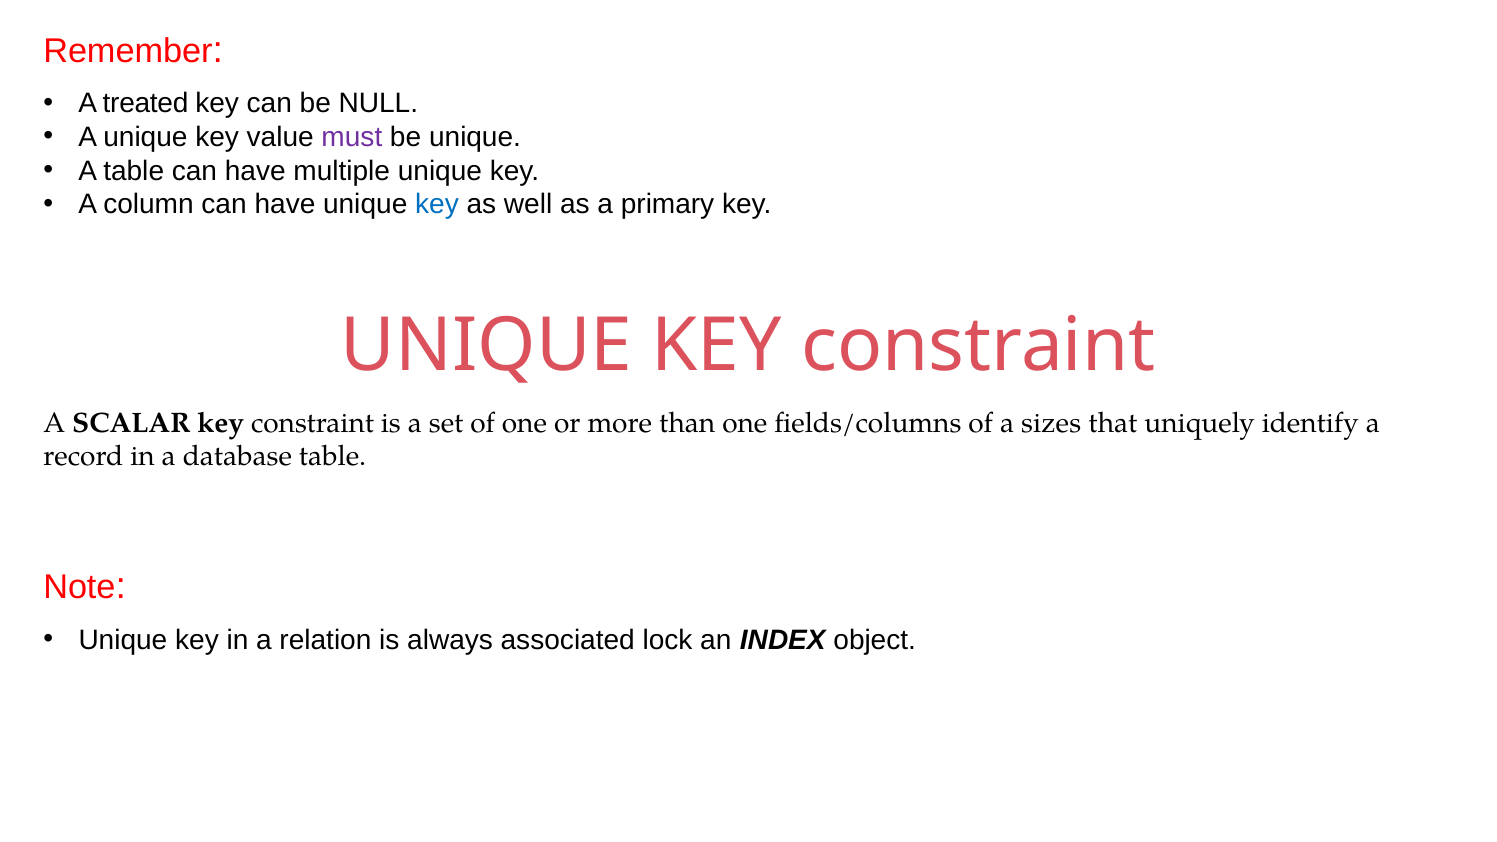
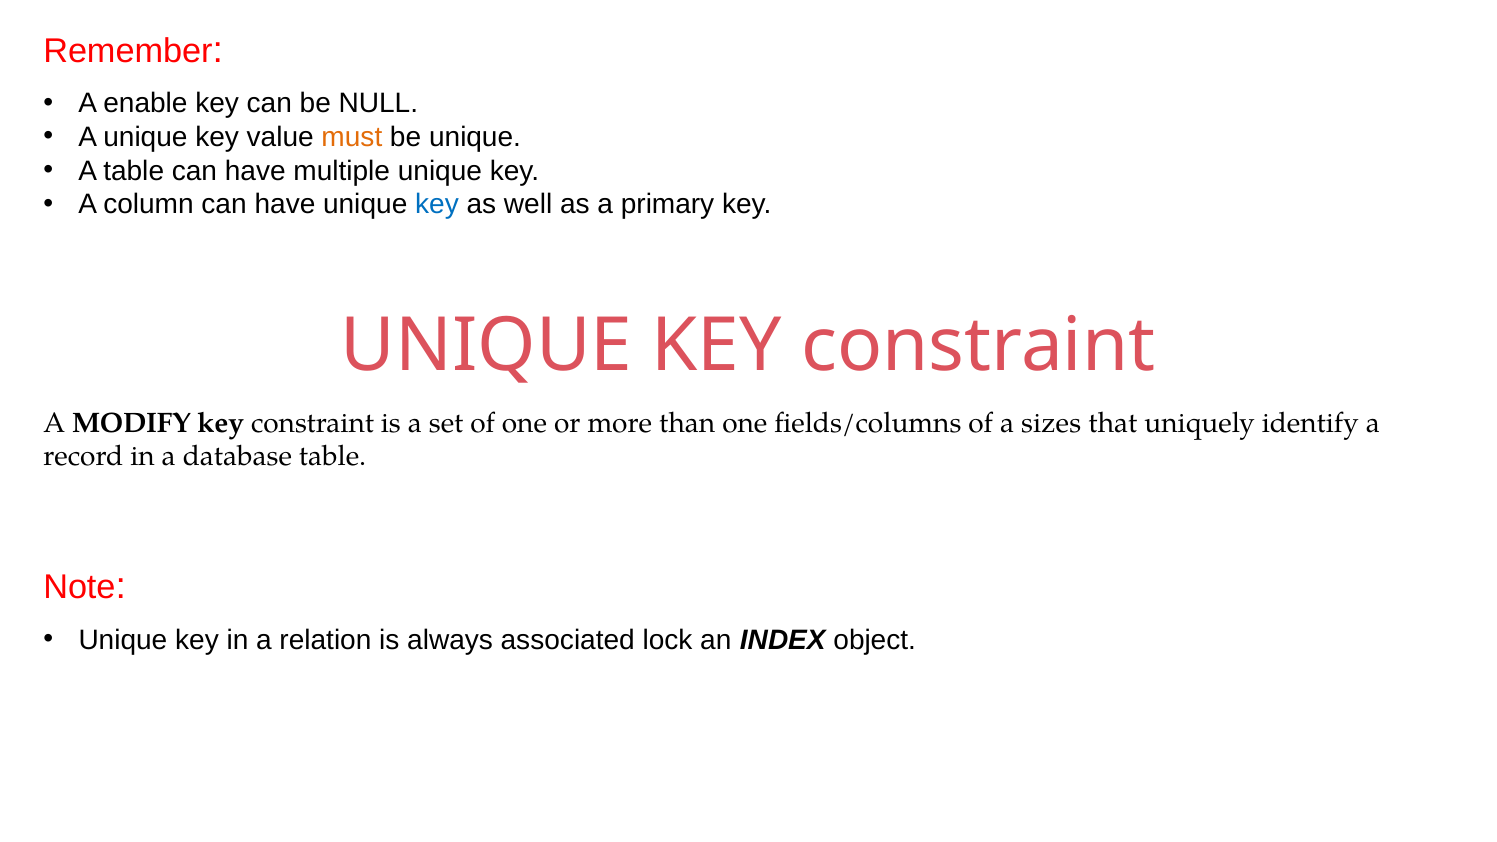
treated: treated -> enable (145, 103)
must colour: purple -> orange (352, 137)
SCALAR: SCALAR -> MODIFY (131, 423)
